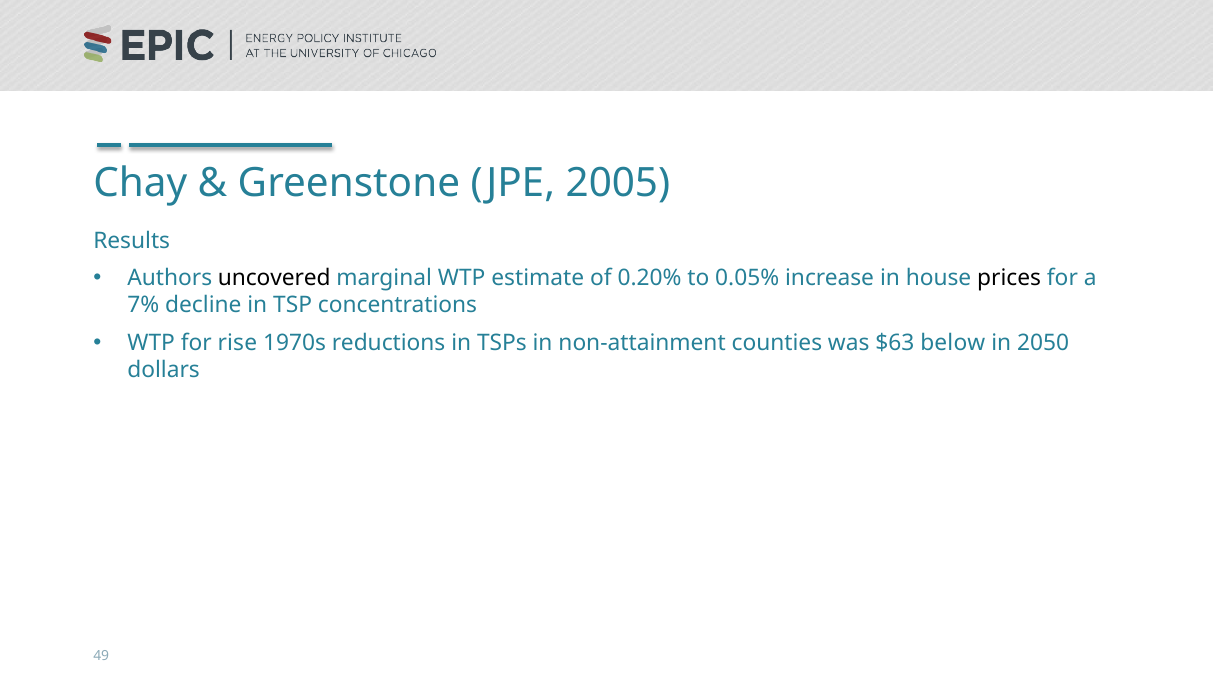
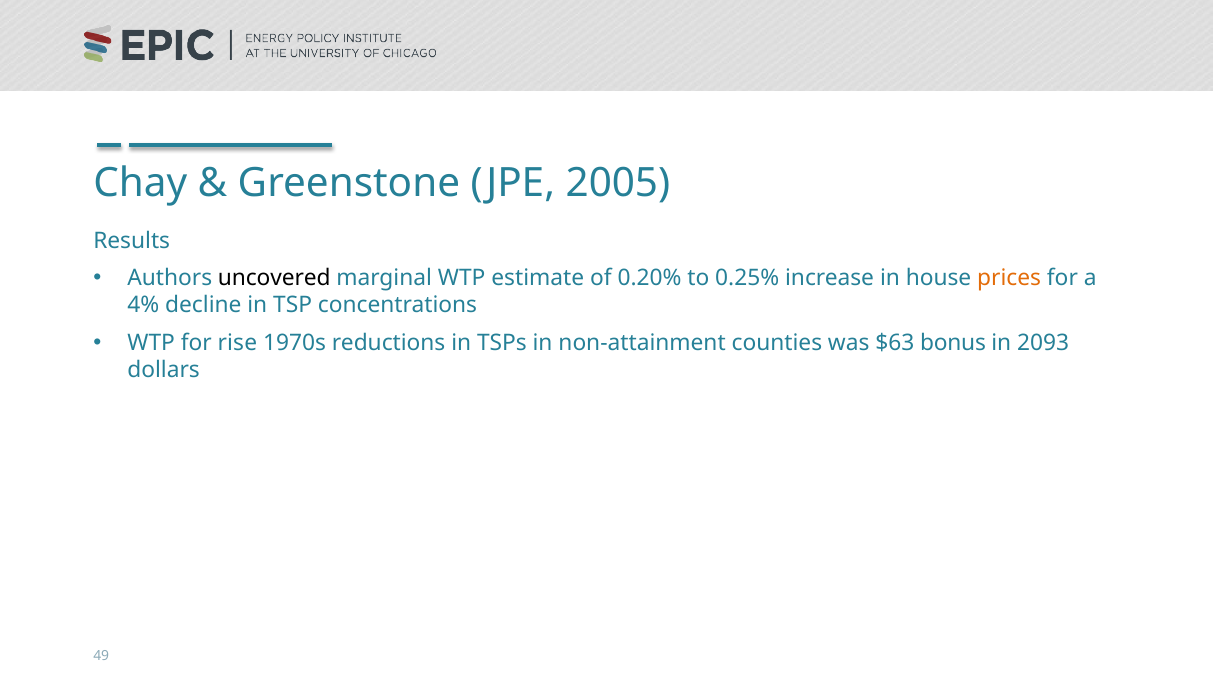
0.05%: 0.05% -> 0.25% (747, 278)
prices colour: black -> orange (1009, 278)
7%: 7% -> 4% (143, 306)
below: below -> bonus (953, 343)
2050: 2050 -> 2093 (1043, 343)
